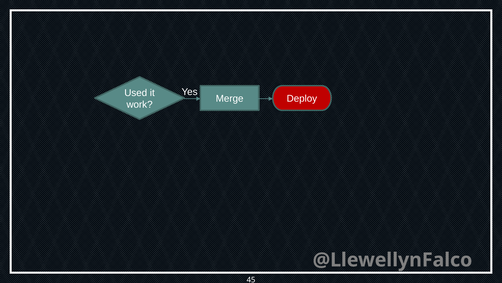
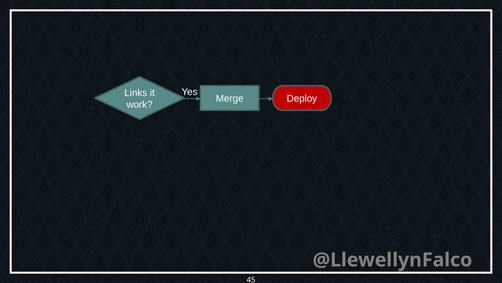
Used: Used -> Links (136, 93)
